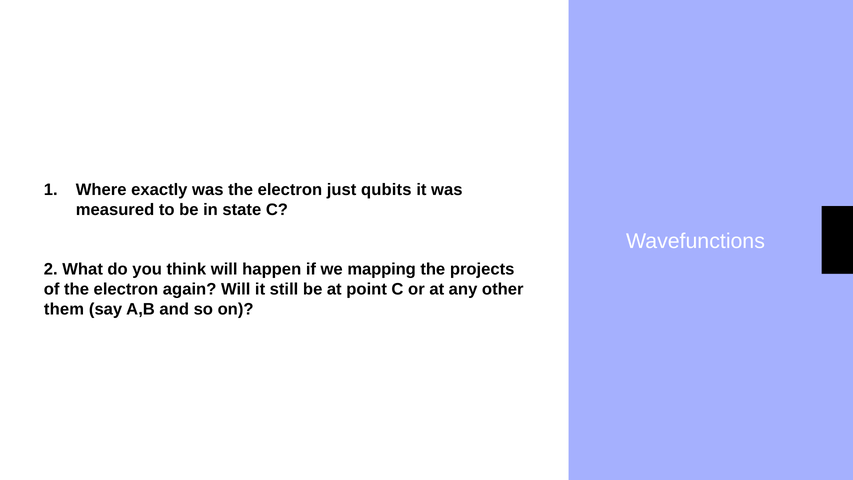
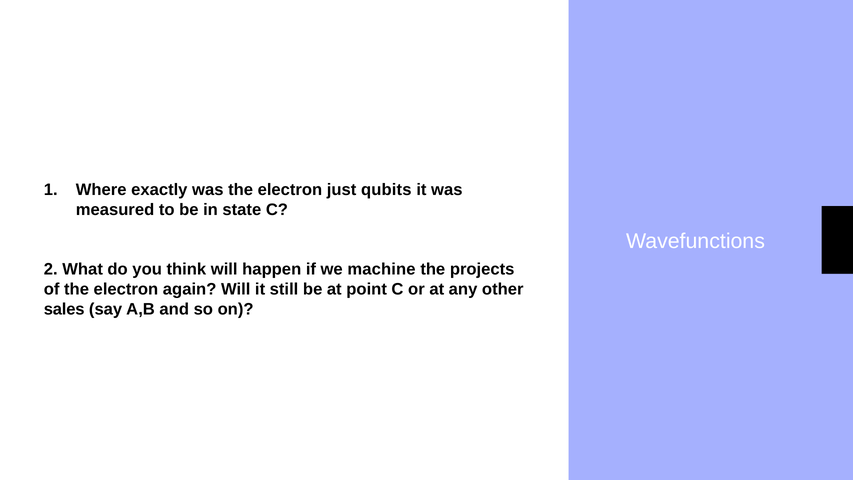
mapping: mapping -> machine (381, 269)
them: them -> sales (64, 309)
